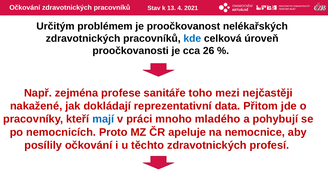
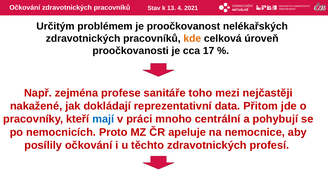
kde colour: blue -> orange (192, 39)
26: 26 -> 17 (209, 51)
mladého: mladého -> centrální (218, 119)
